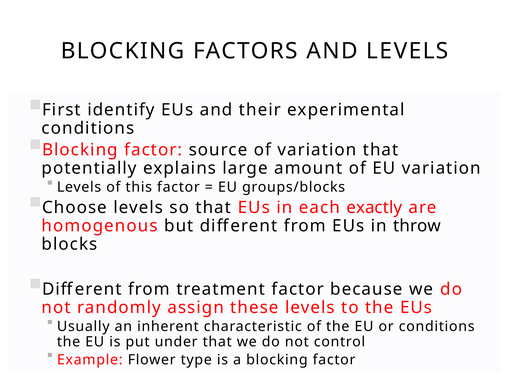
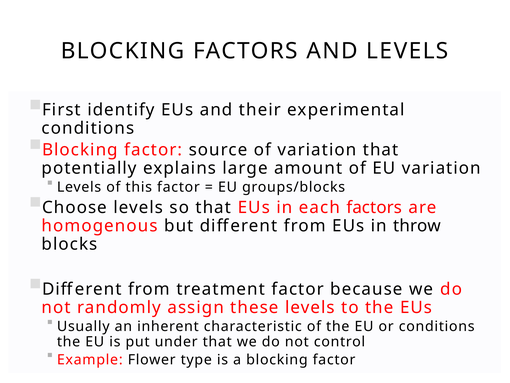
each exactly: exactly -> factors (374, 207)
